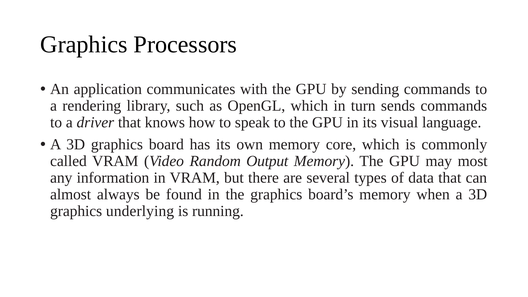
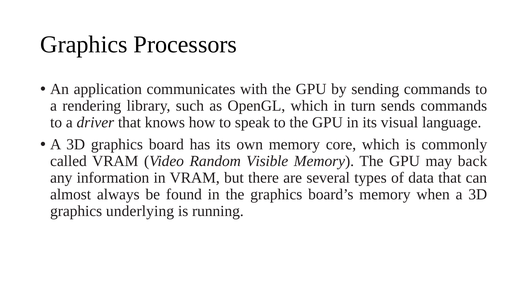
Output: Output -> Visible (267, 161)
most: most -> back (473, 161)
